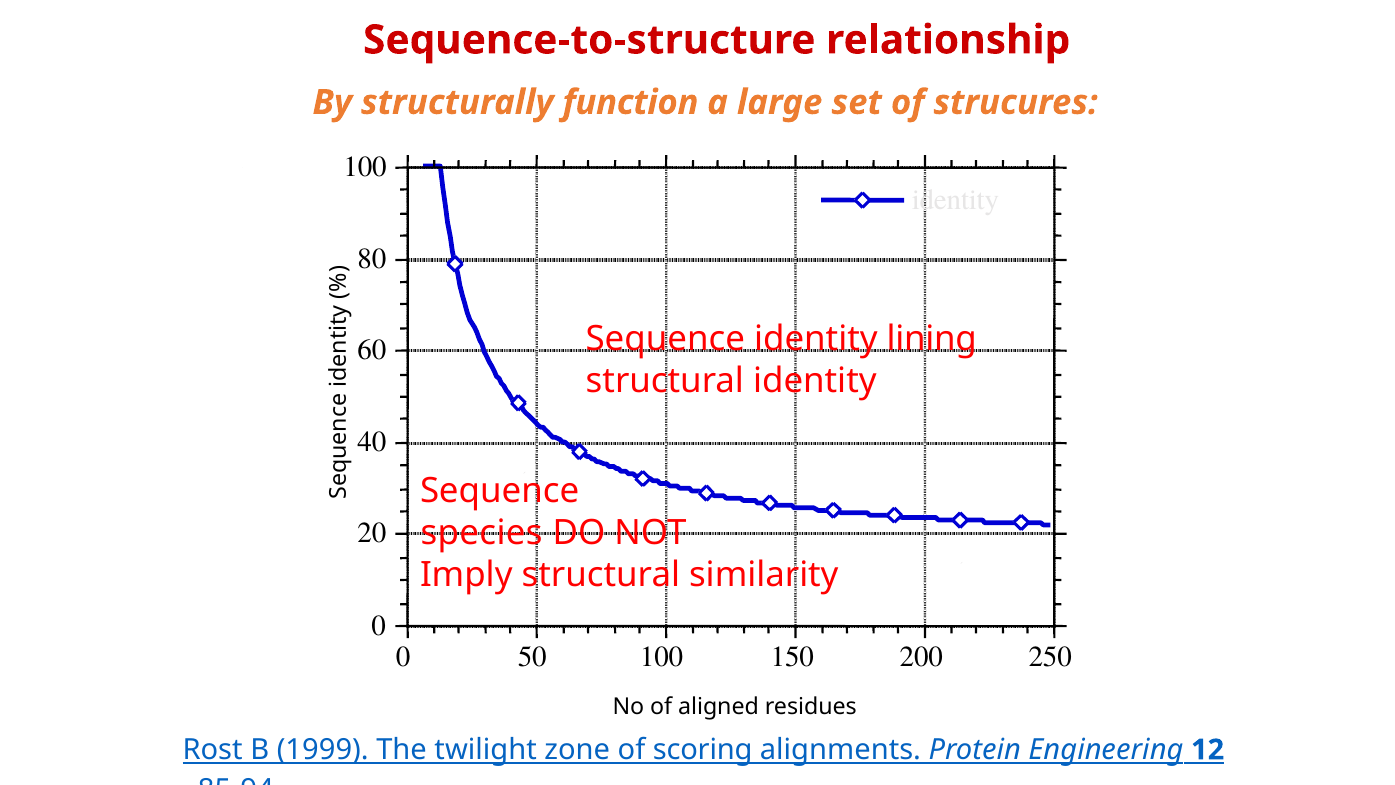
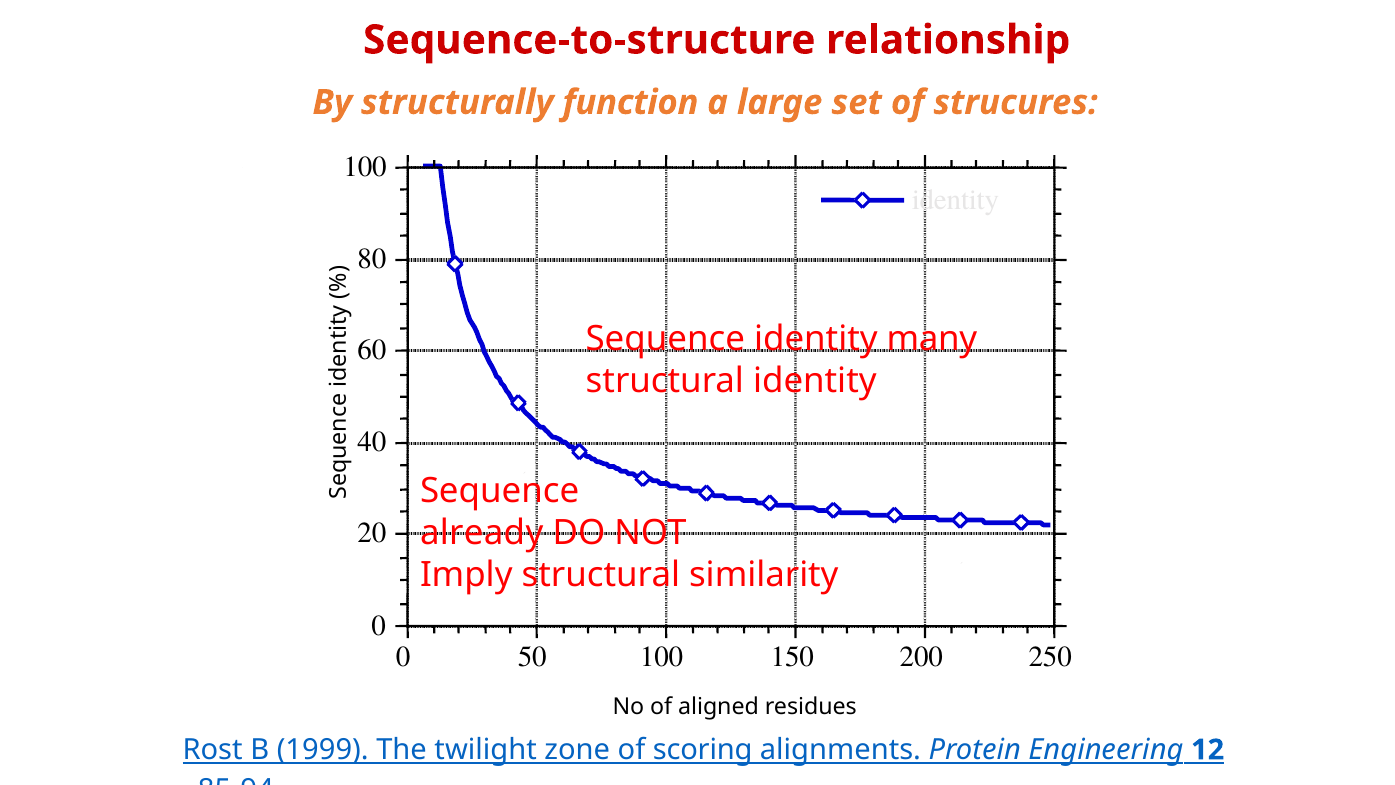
lining: lining -> many (932, 339)
species: species -> already (482, 533)
